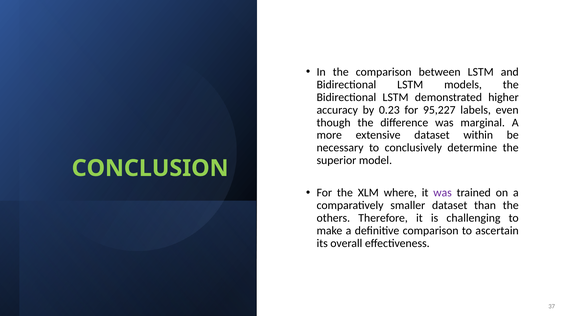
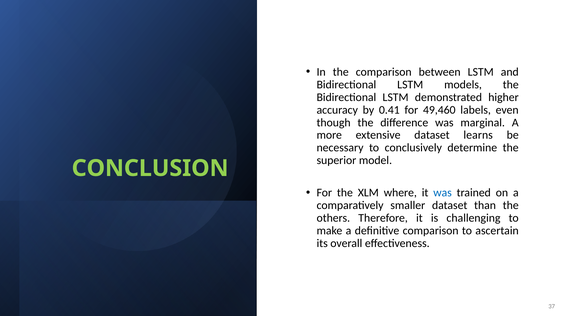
0.23: 0.23 -> 0.41 (389, 110)
95,227: 95,227 -> 49,460 (439, 110)
within: within -> learns (478, 135)
was colour: purple -> blue (443, 193)
